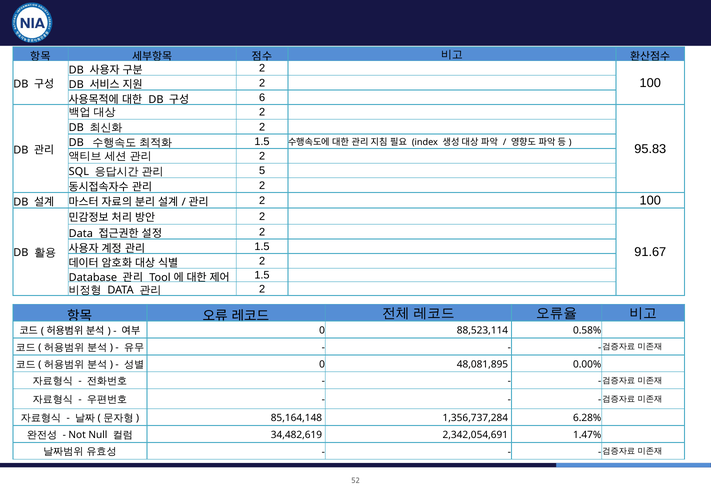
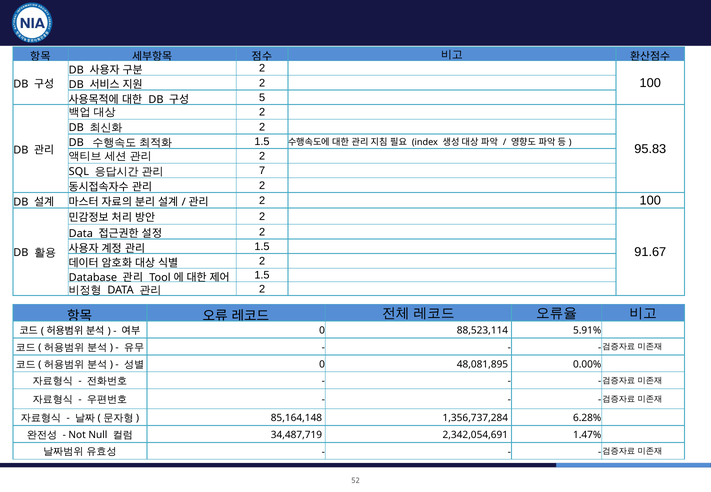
6: 6 -> 5 (262, 98)
5: 5 -> 7 (262, 171)
0.58%: 0.58% -> 5.91% (587, 331)
34,482,619: 34,482,619 -> 34,487,719 (296, 435)
